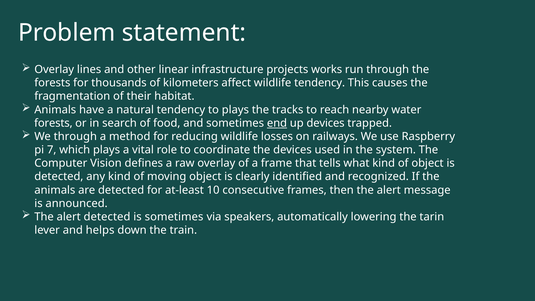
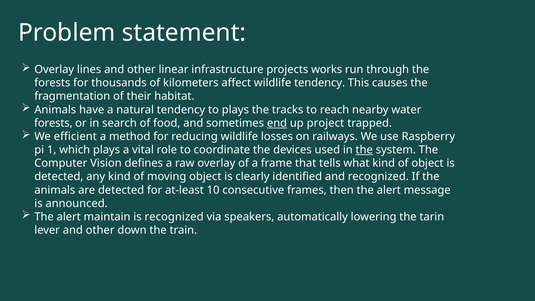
up devices: devices -> project (325, 123)
We through: through -> efficient (75, 136)
7: 7 -> 1 (52, 150)
the underline: none -> present (364, 150)
alert detected: detected -> maintain (107, 217)
is sometimes: sometimes -> recognized (174, 217)
lever and helps: helps -> other (100, 230)
